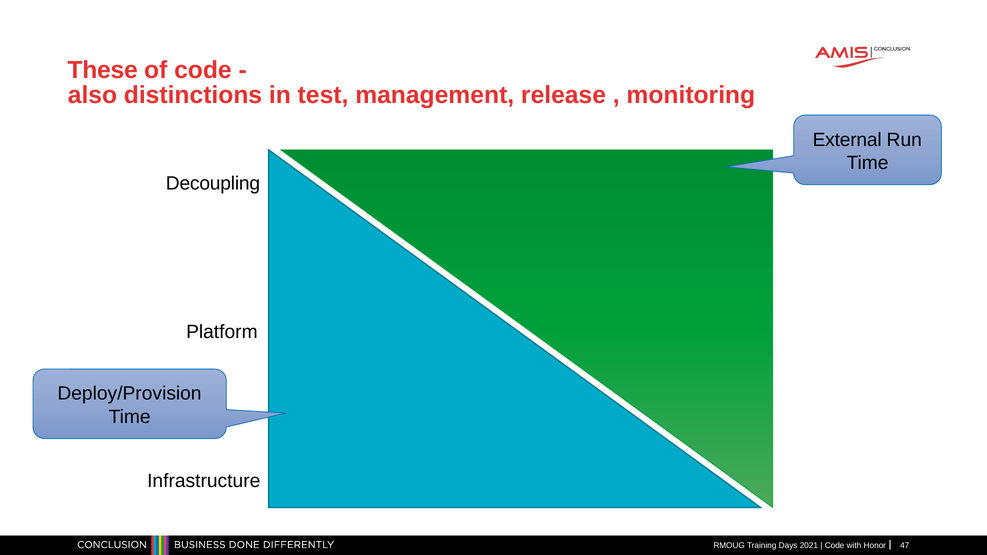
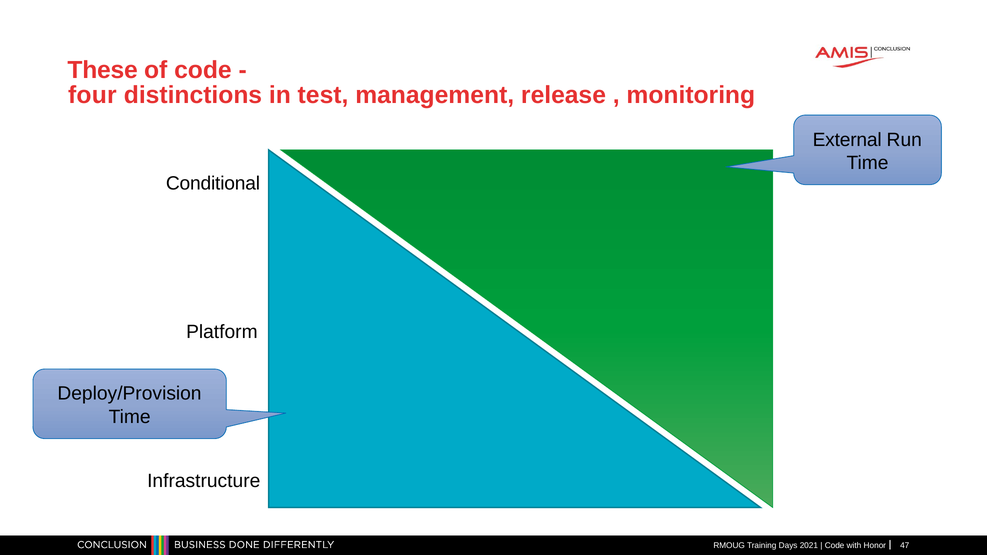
also: also -> four (92, 95)
Decoupling: Decoupling -> Conditional (213, 183)
